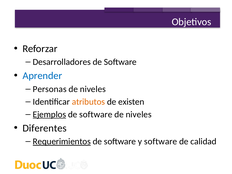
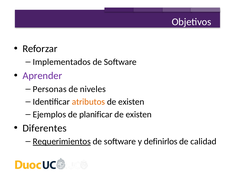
Desarrolladores: Desarrolladores -> Implementados (62, 62)
Aprender colour: blue -> purple (42, 76)
Ejemplos underline: present -> none (49, 114)
software: software -> planificar (96, 114)
niveles: niveles -> existen (139, 114)
y software: software -> definirlos (161, 141)
